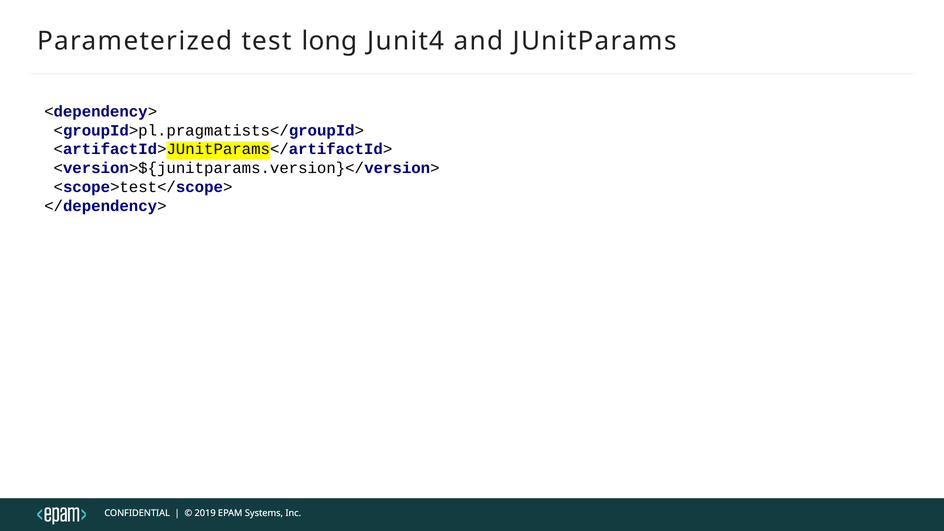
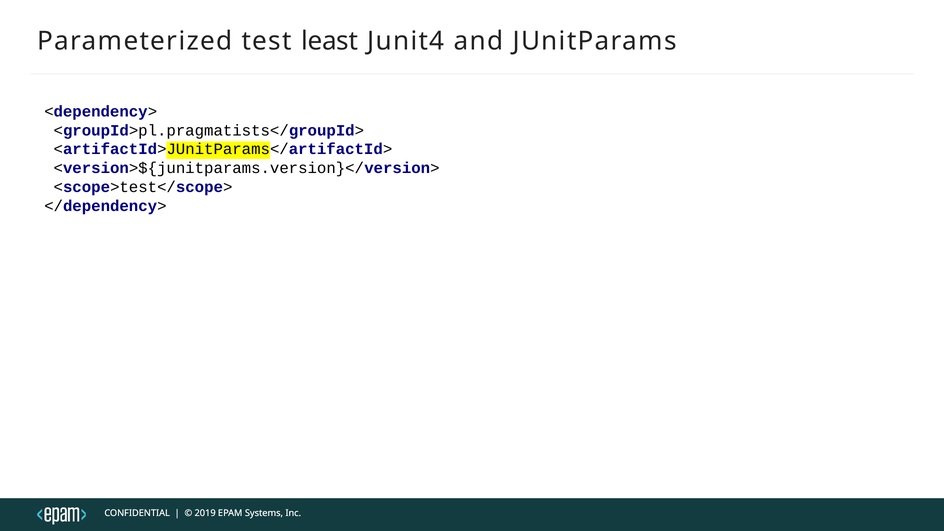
long: long -> least (330, 41)
